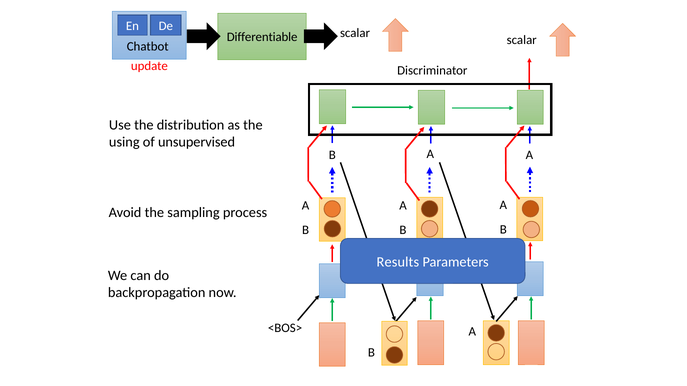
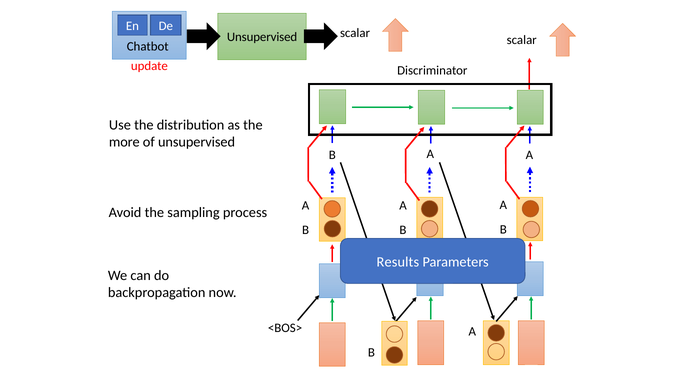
Differentiable: Differentiable -> Unsupervised (262, 37)
using: using -> more (124, 142)
